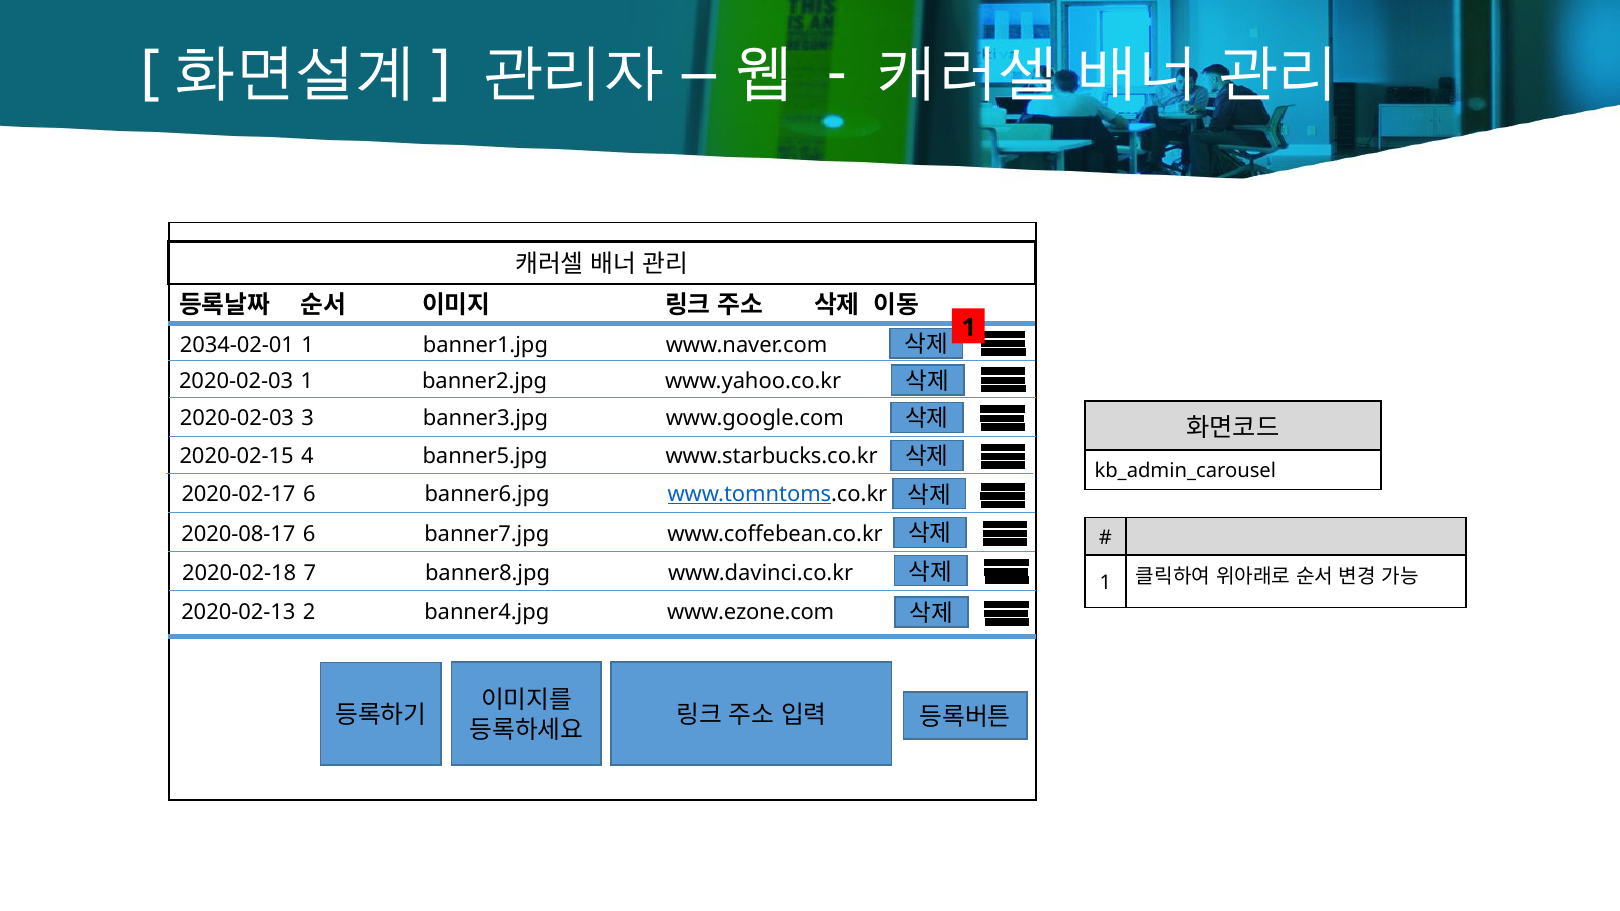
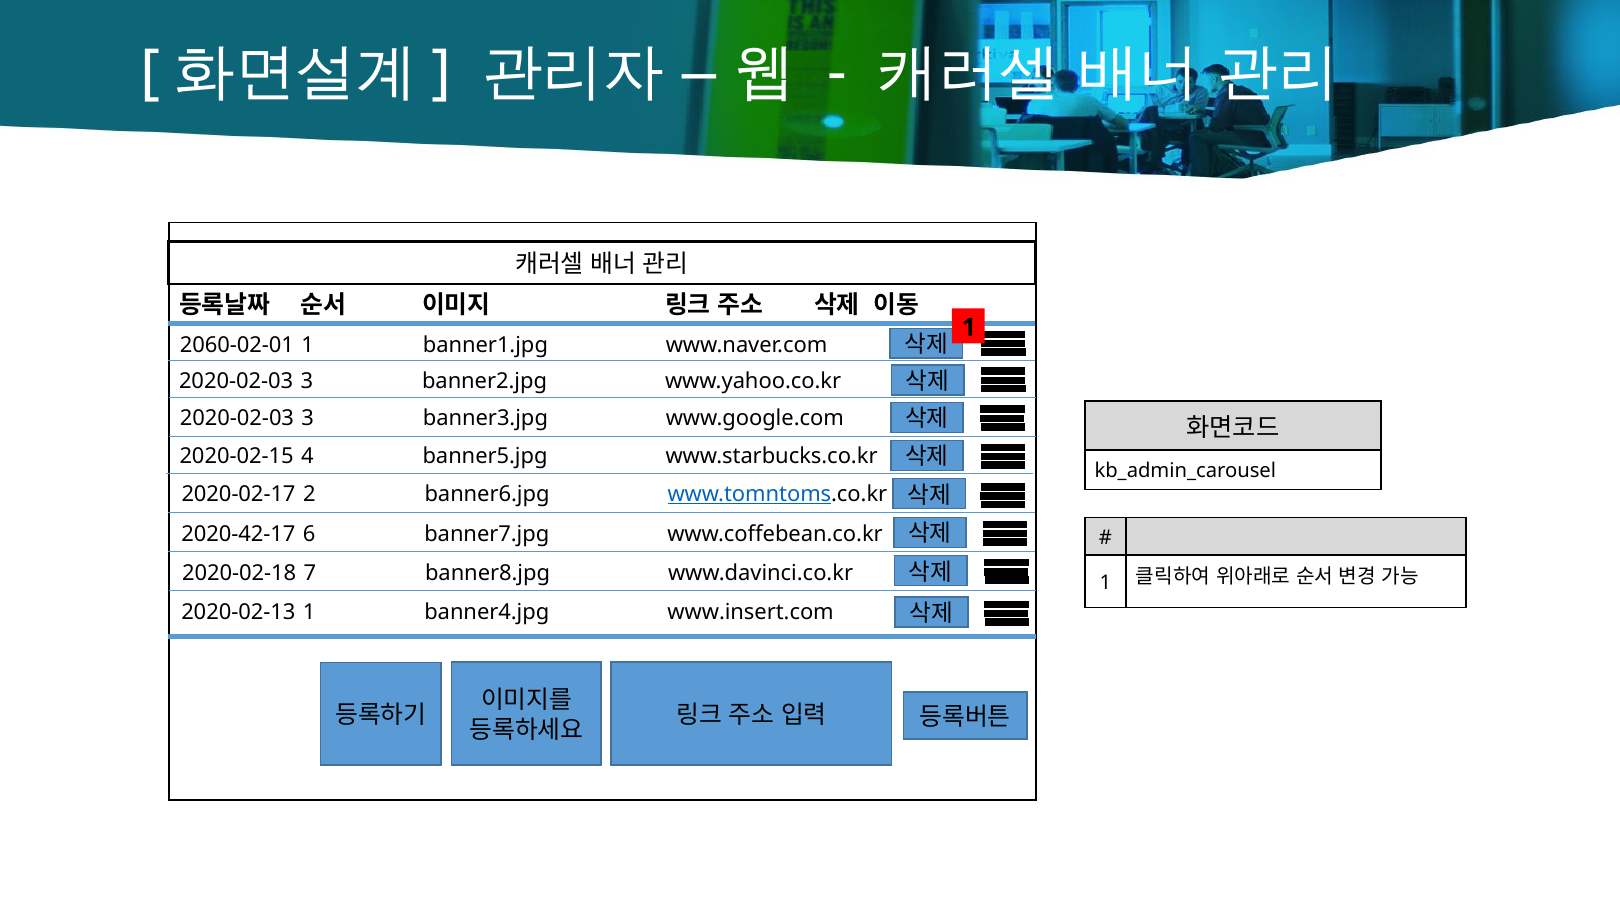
2034-02-01: 2034-02-01 -> 2060-02-01 (237, 345)
1: 1 -> 3 (307, 381)
2020-02-17 6: 6 -> 2 (309, 494)
2020-08-17: 2020-08-17 -> 2020-42-17 (238, 534)
2020-02-13 2: 2 -> 1 (309, 612)
www.ezone.com: www.ezone.com -> www.insert.com (751, 612)
